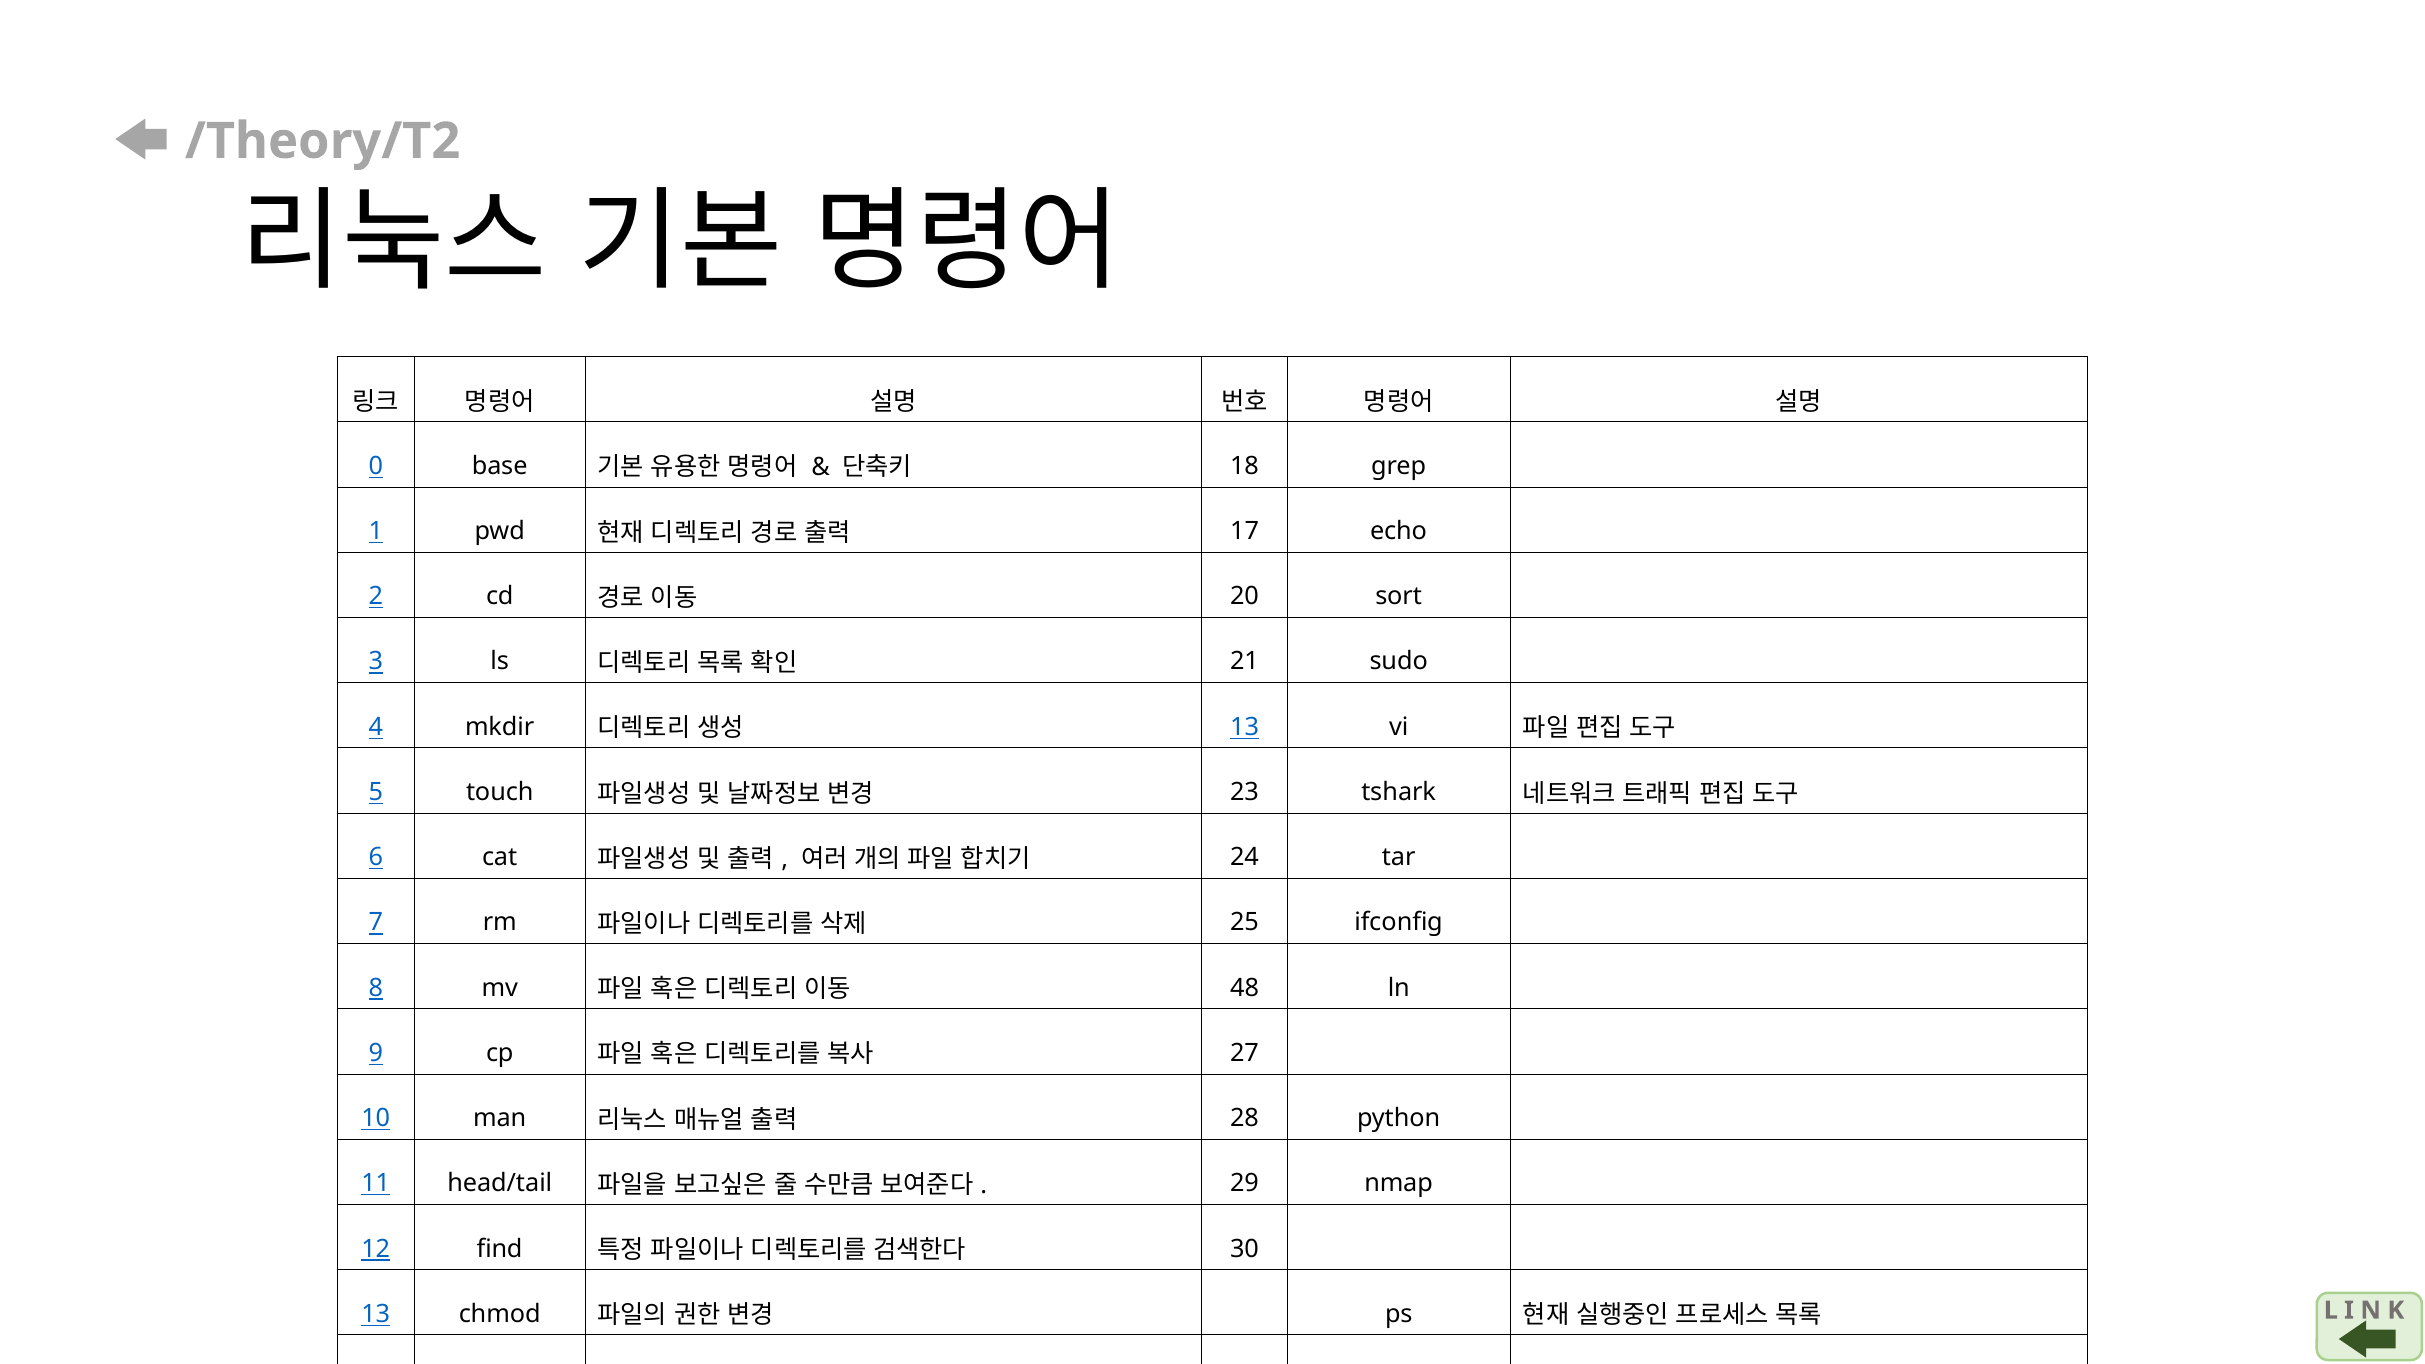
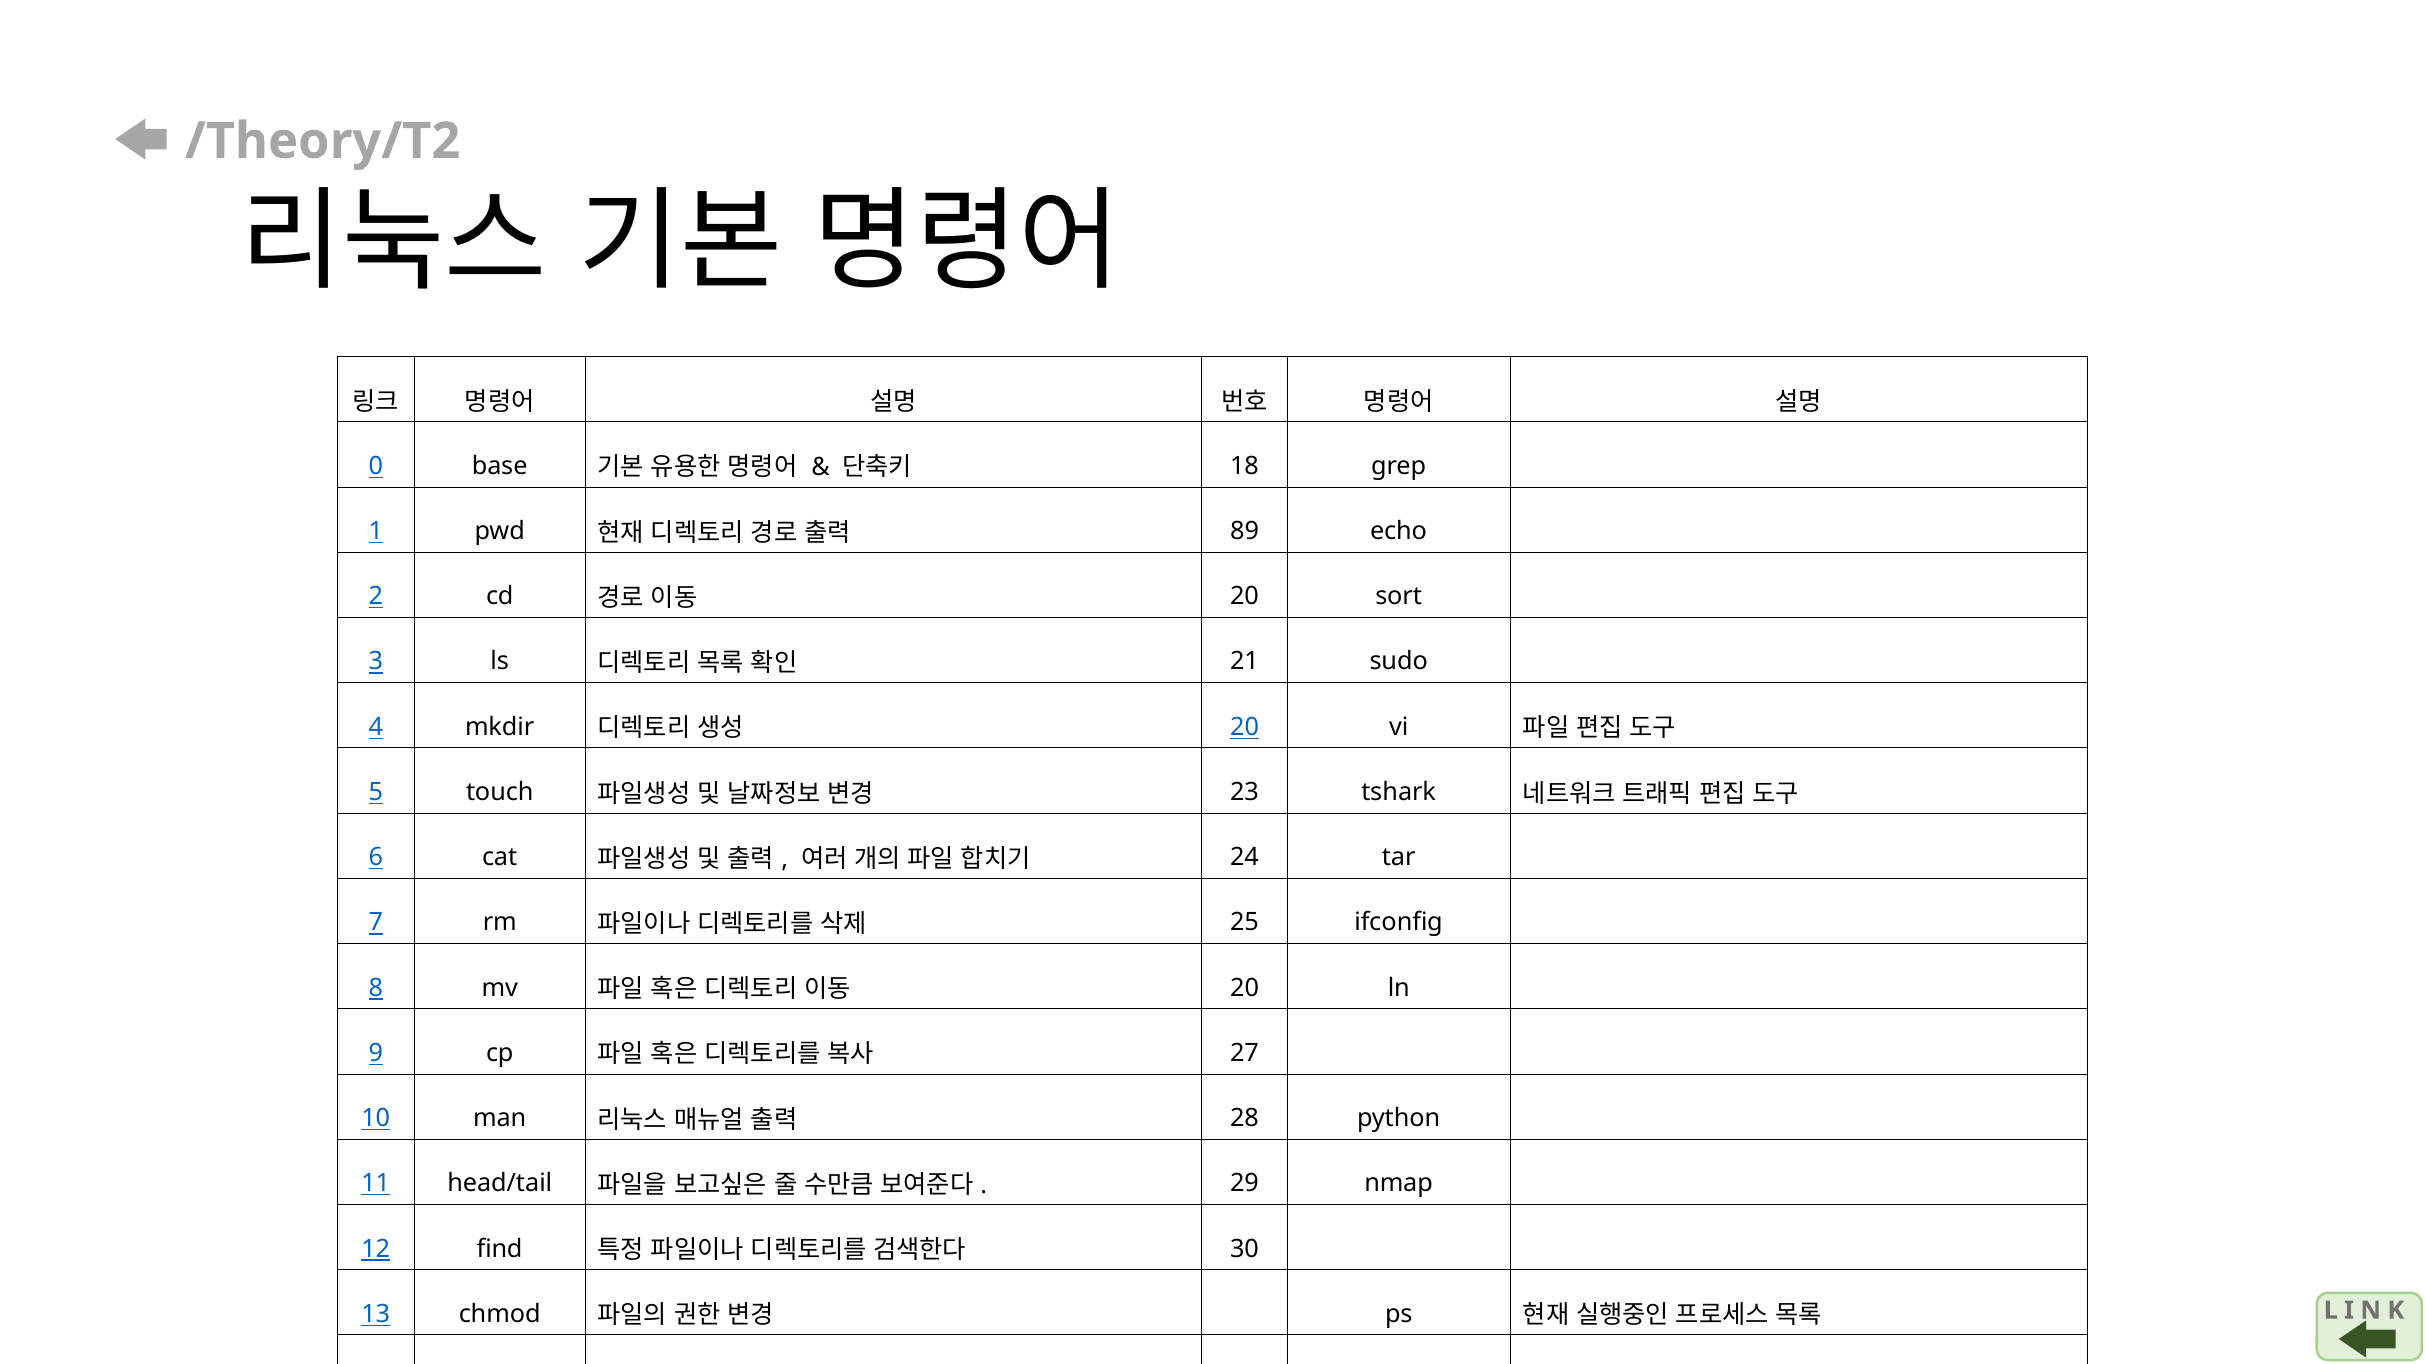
17: 17 -> 89 (1245, 531)
13: 13 -> 20 (1245, 727)
48: 48 -> 20 (1245, 988)
